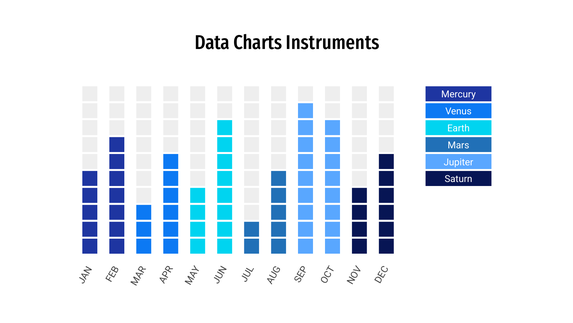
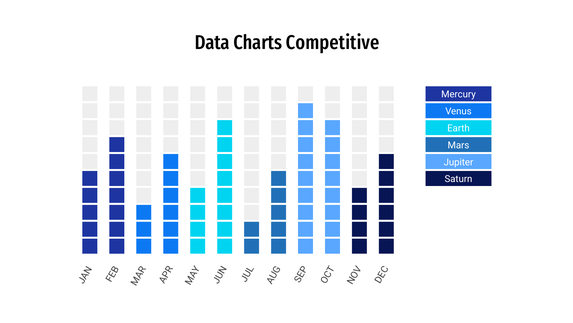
Instruments: Instruments -> Competitive (333, 43)
